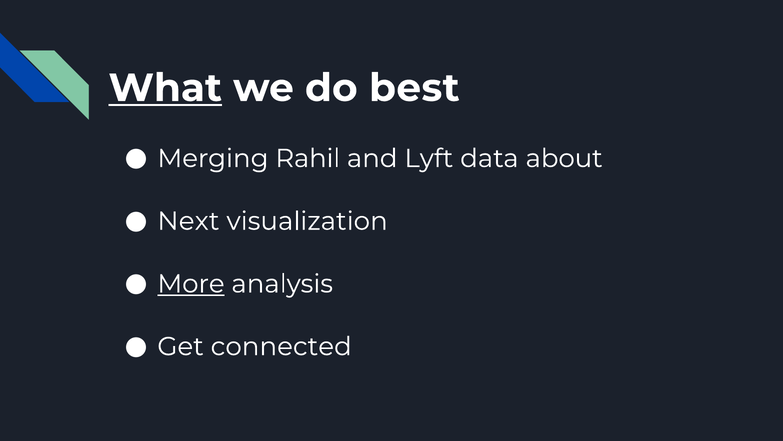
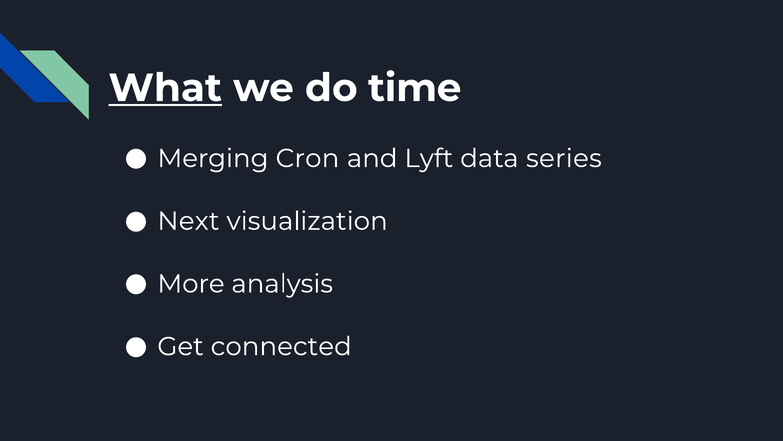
best: best -> time (415, 88)
Rahil: Rahil -> Cron (308, 158)
about: about -> series (564, 158)
More underline: present -> none (191, 284)
